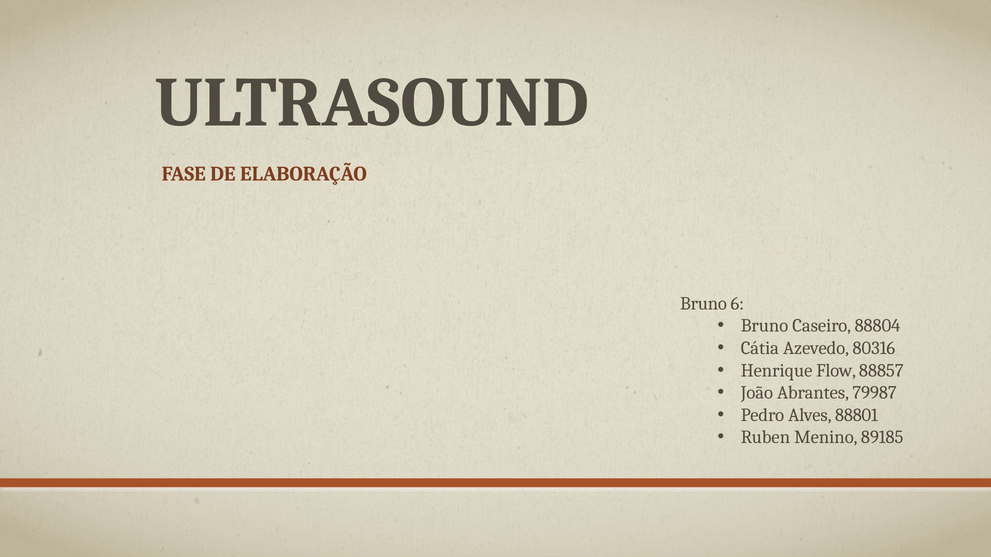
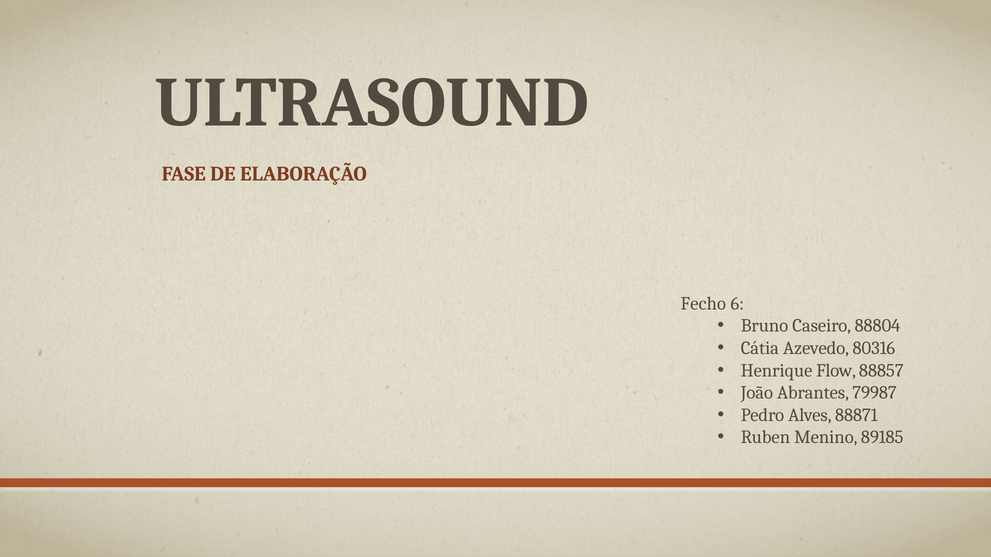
Bruno: Bruno -> Fecho (703, 304)
88801: 88801 -> 88871 (856, 415)
